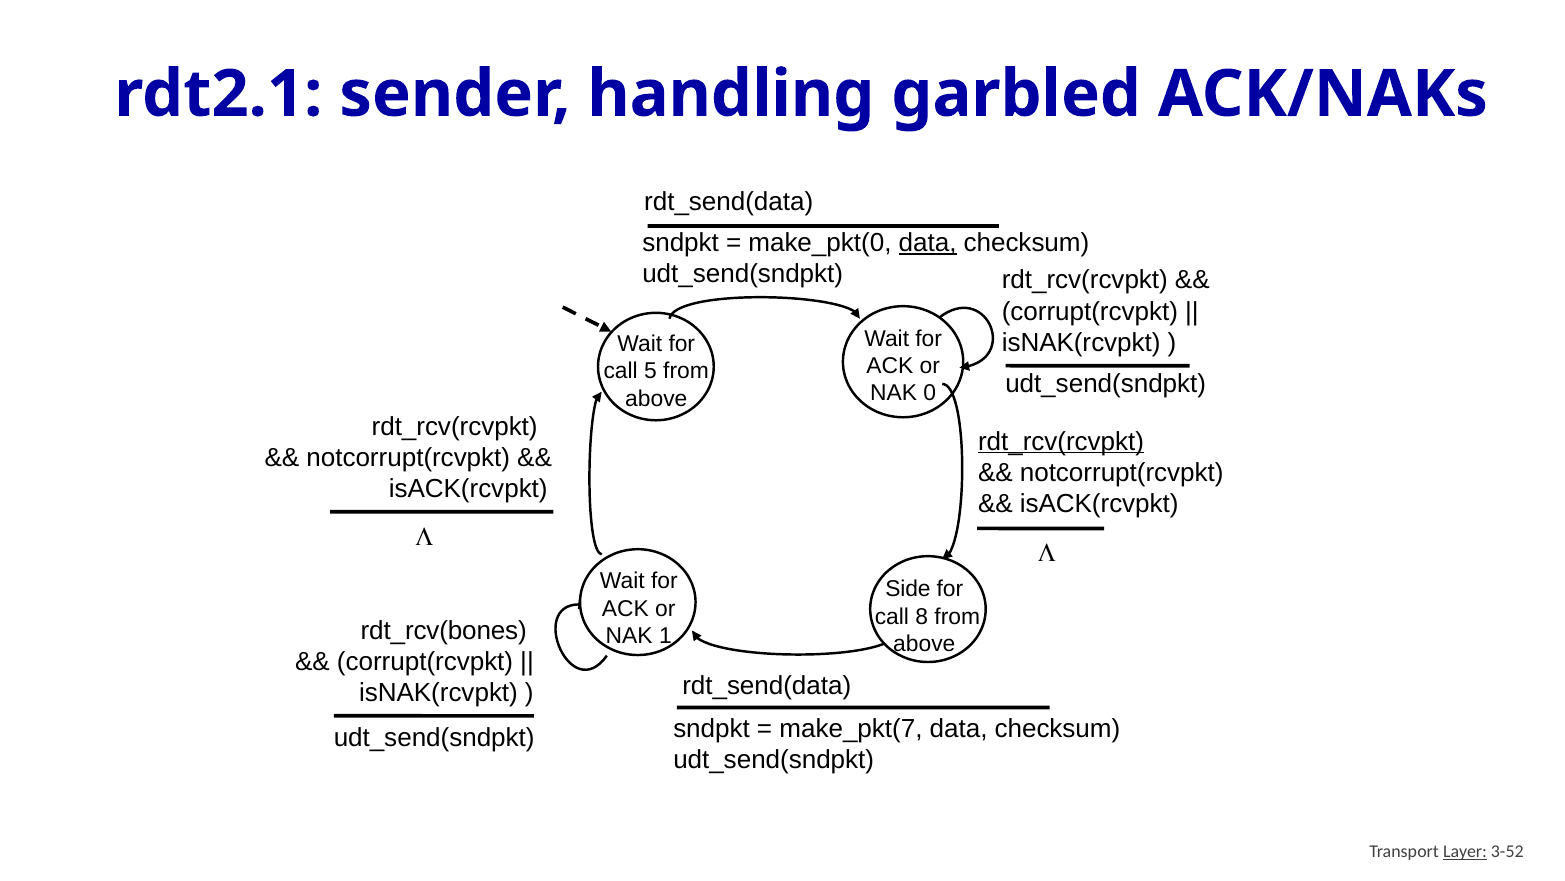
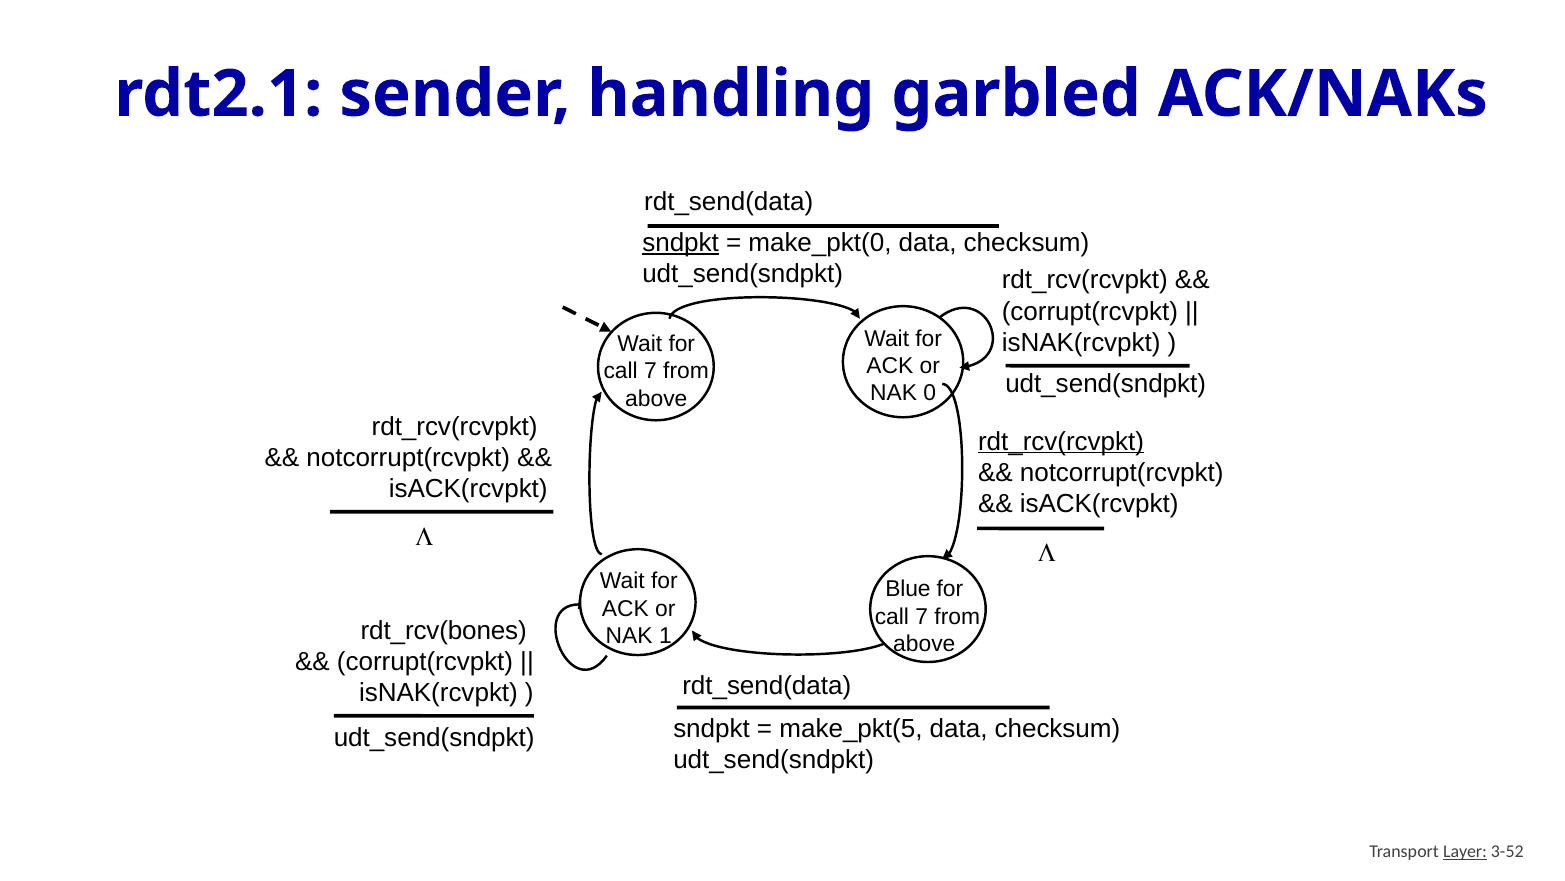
sndpkt underline: none -> present (681, 242)
data underline: present -> none (928, 242)
5: 5 -> 7 (651, 371)
Side: Side -> Blue (908, 589)
8: 8 -> 7 (922, 616)
make_pkt(7: make_pkt(7 -> make_pkt(5 (851, 728)
